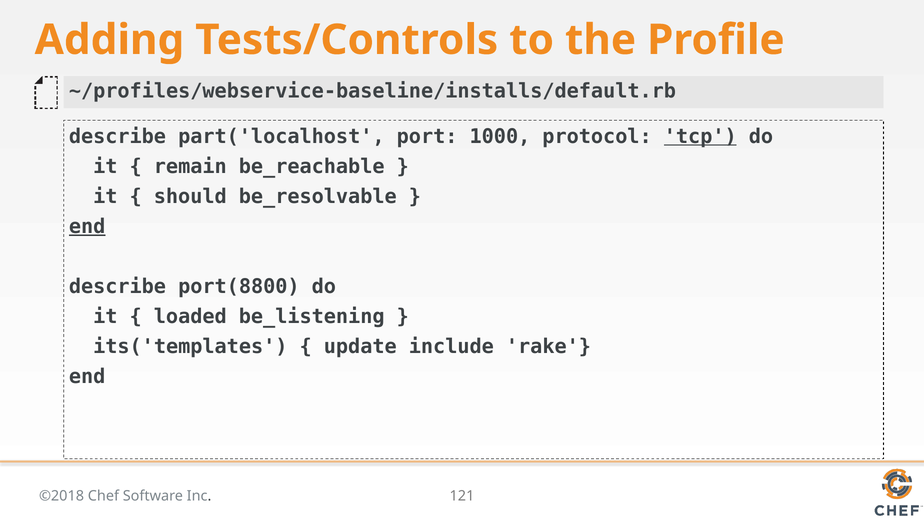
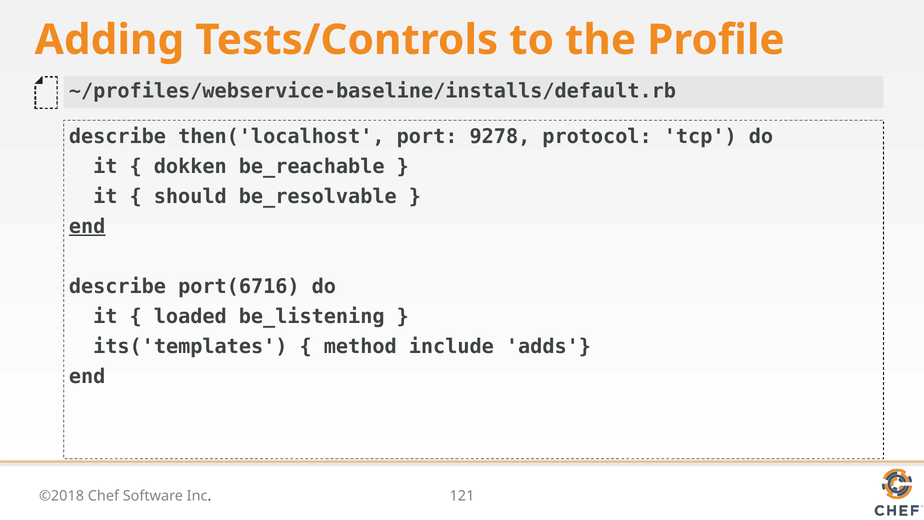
part('localhost: part('localhost -> then('localhost (281, 136)
1000: 1000 -> 9278 (500, 136)
tcp underline: present -> none (700, 136)
remain: remain -> dokken (190, 166)
port(8800: port(8800 -> port(6716 (239, 286)
update: update -> method (360, 347)
rake: rake -> adds (548, 347)
